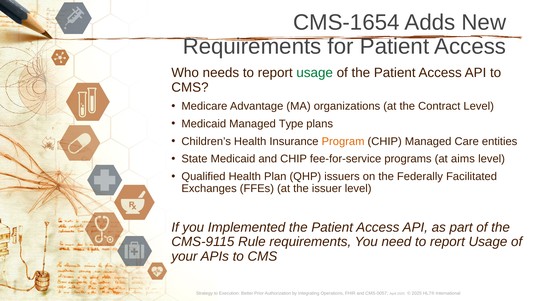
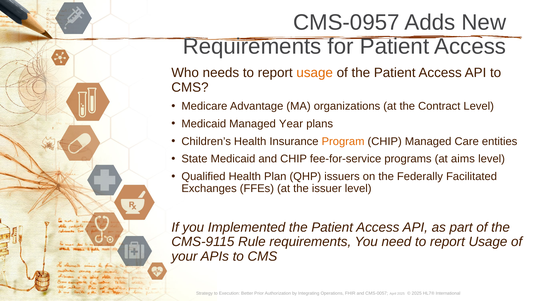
CMS-1654: CMS-1654 -> CMS-0957 (346, 23)
usage colour: green -> orange (315, 73)
Type: Type -> Year (291, 124)
